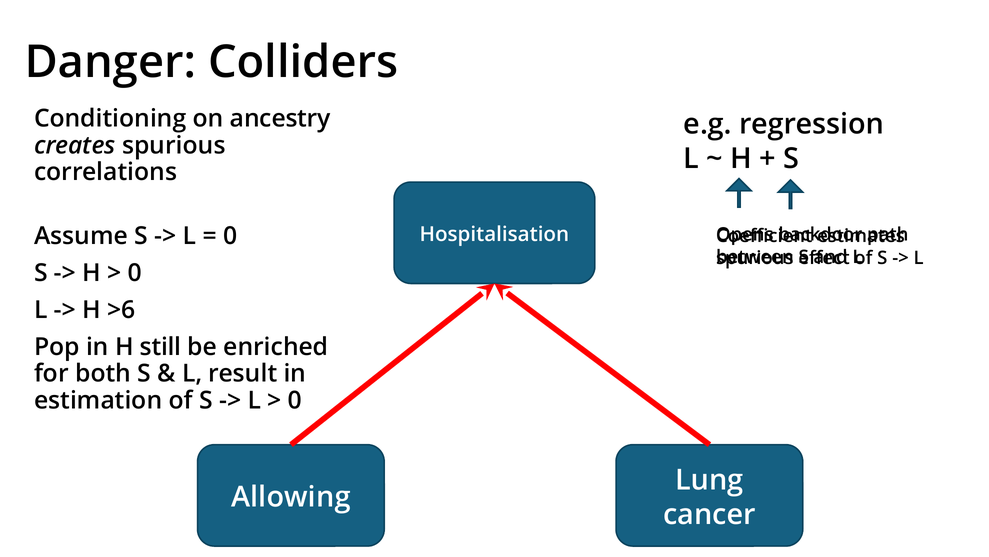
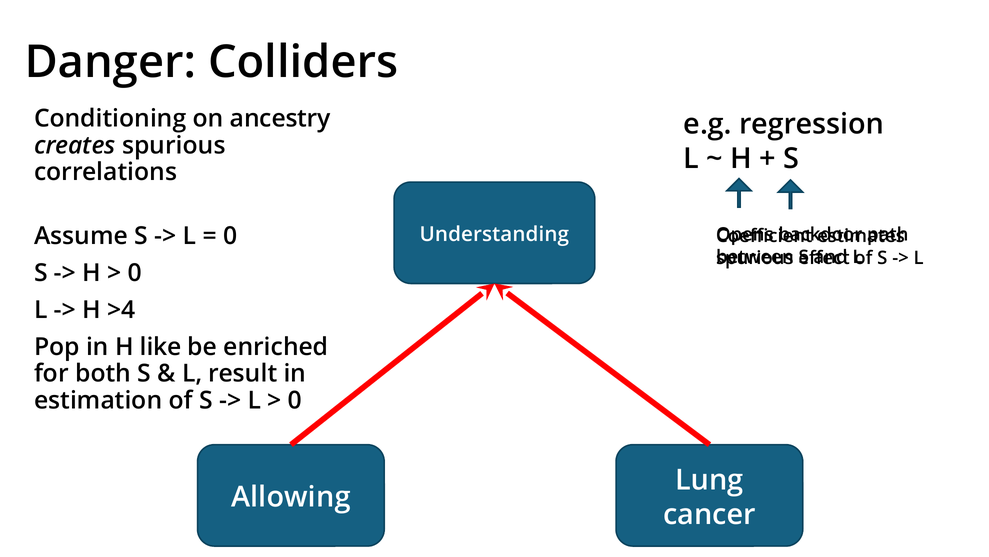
Hospitalisation: Hospitalisation -> Understanding (494, 234)
>6: >6 -> >4 (121, 310)
still: still -> like (161, 347)
